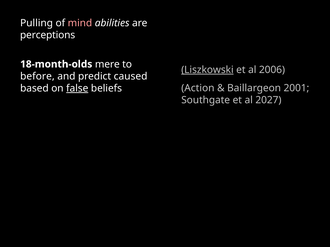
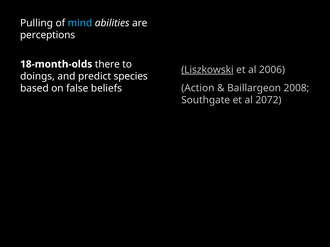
mind colour: pink -> light blue (80, 23)
mere: mere -> there (107, 64)
before: before -> doings (37, 76)
caused: caused -> species (131, 76)
2001: 2001 -> 2008 (296, 88)
false underline: present -> none (77, 89)
2027: 2027 -> 2072 (268, 100)
